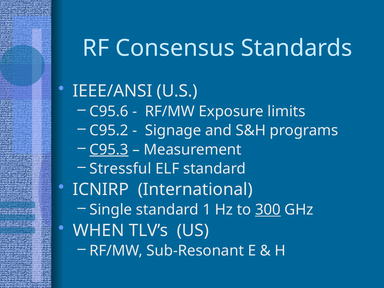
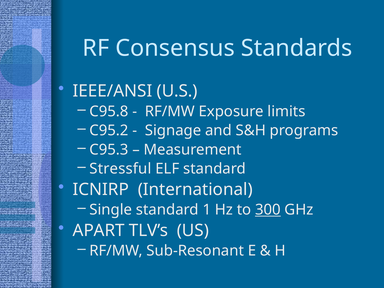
C95.6: C95.6 -> C95.8 (109, 111)
C95.3 underline: present -> none (109, 150)
WHEN: WHEN -> APART (99, 230)
